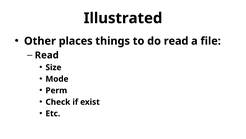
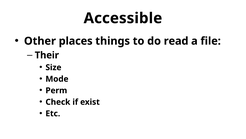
Illustrated: Illustrated -> Accessible (123, 18)
Read: Read -> Their (47, 55)
